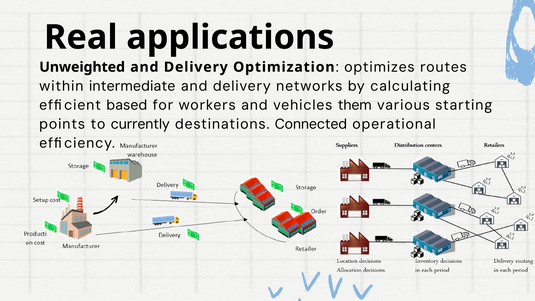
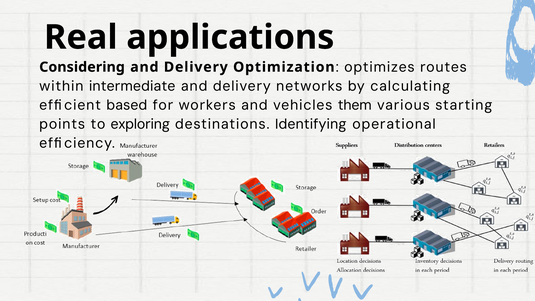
Unweighted: Unweighted -> Considering (82, 67)
currently: currently -> exploring (140, 124)
Connected: Connected -> Identifying (311, 124)
